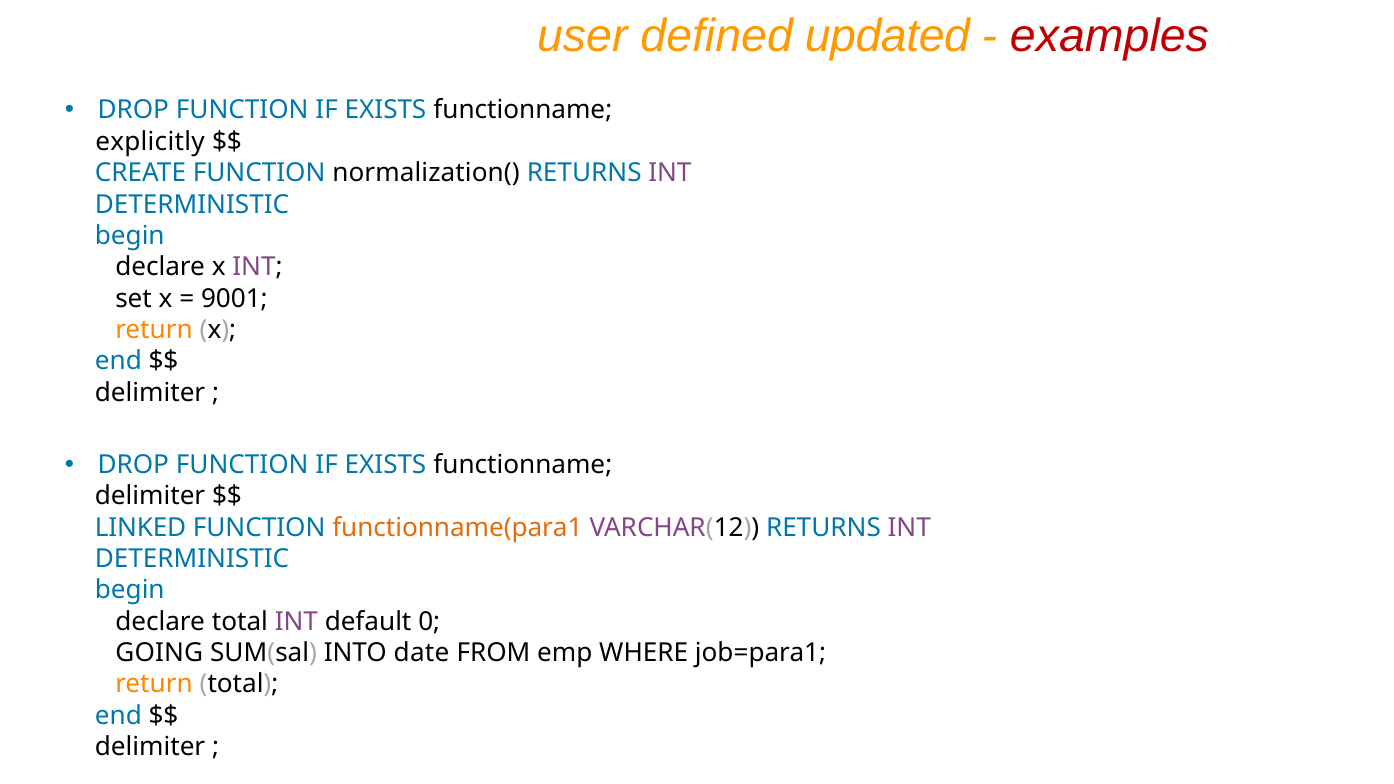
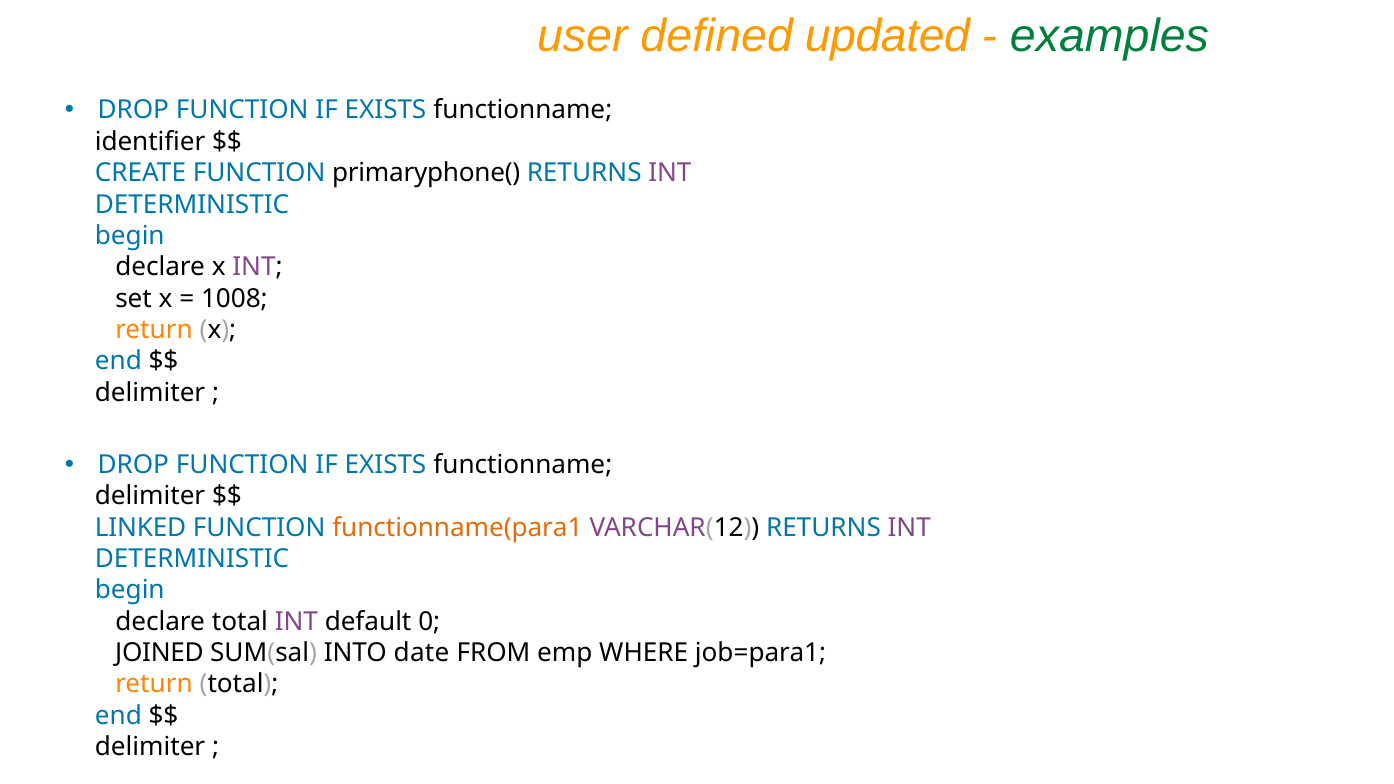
examples colour: red -> green (1109, 36)
explicitly: explicitly -> identifier (150, 142)
normalization(: normalization( -> primaryphone( (426, 173)
9001: 9001 -> 1008 (234, 299)
GOING: GOING -> JOINED (159, 653)
